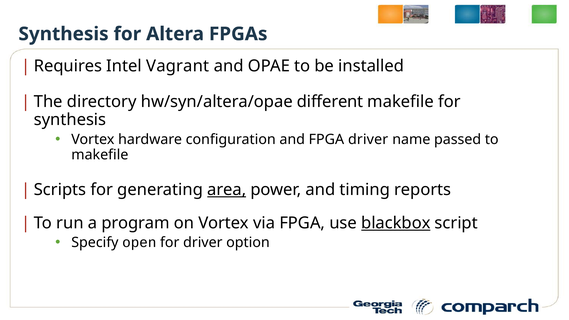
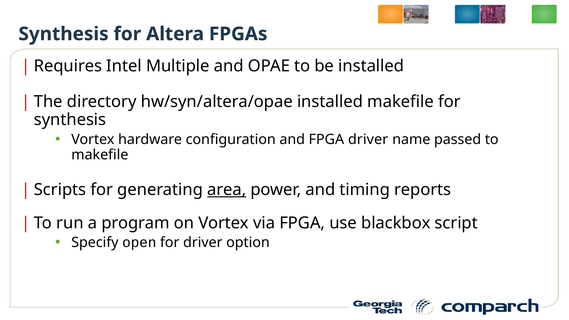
Vagrant: Vagrant -> Multiple (178, 66)
hw/syn/altera/opae different: different -> installed (330, 102)
blackbox underline: present -> none (396, 223)
